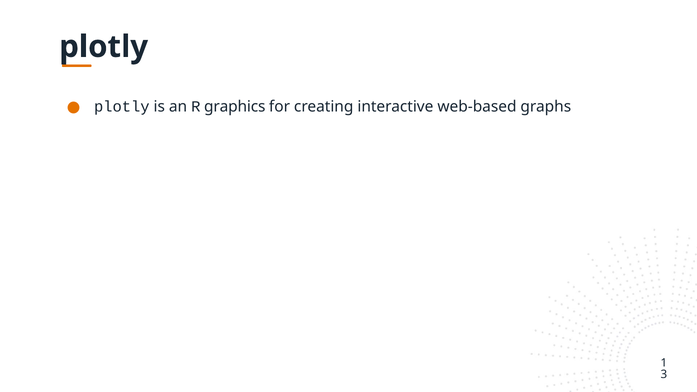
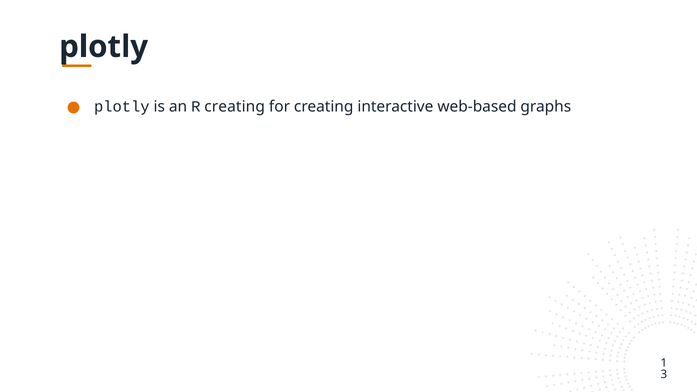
R graphics: graphics -> creating (235, 107)
